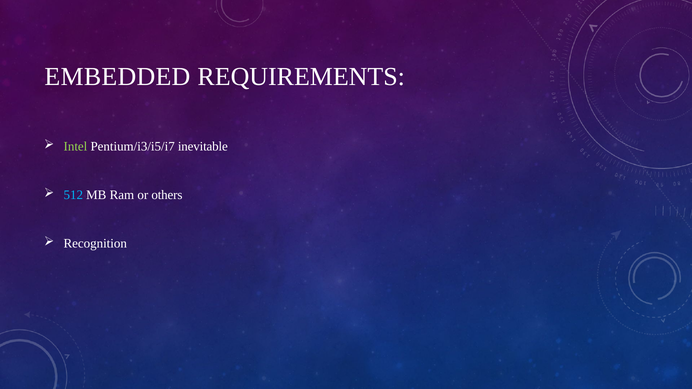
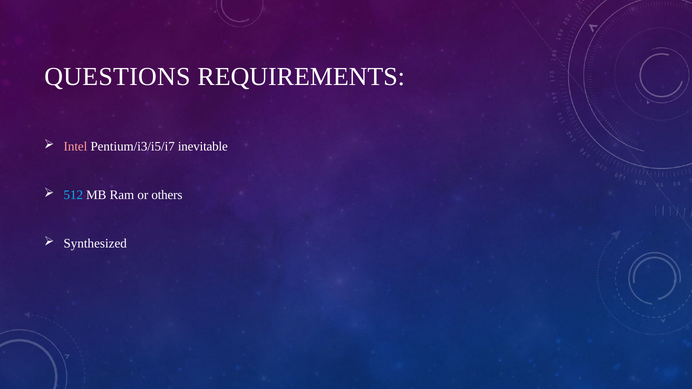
EMBEDDED: EMBEDDED -> QUESTIONS (117, 77)
Intel colour: light green -> pink (75, 147)
Recognition: Recognition -> Synthesized (95, 244)
